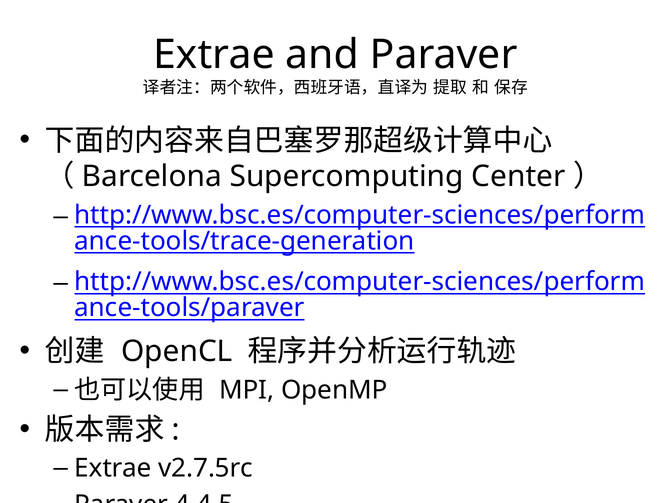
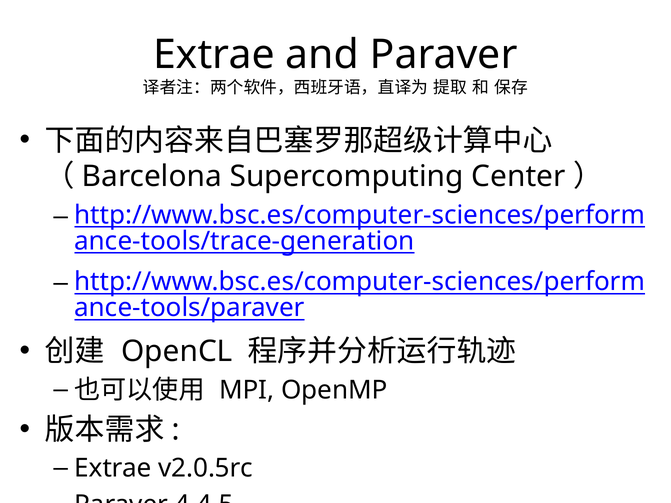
v2.7.5rc: v2.7.5rc -> v2.0.5rc (206, 469)
